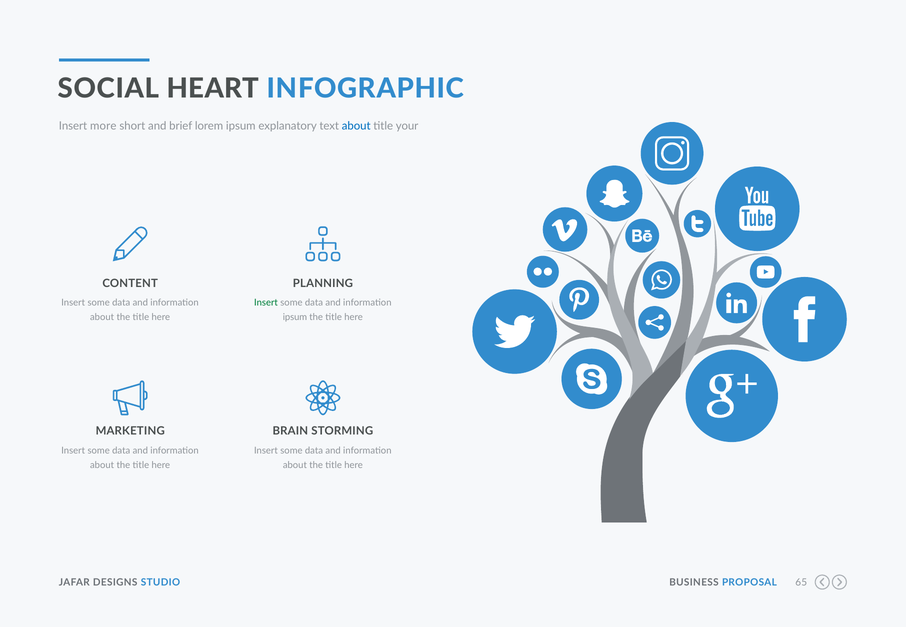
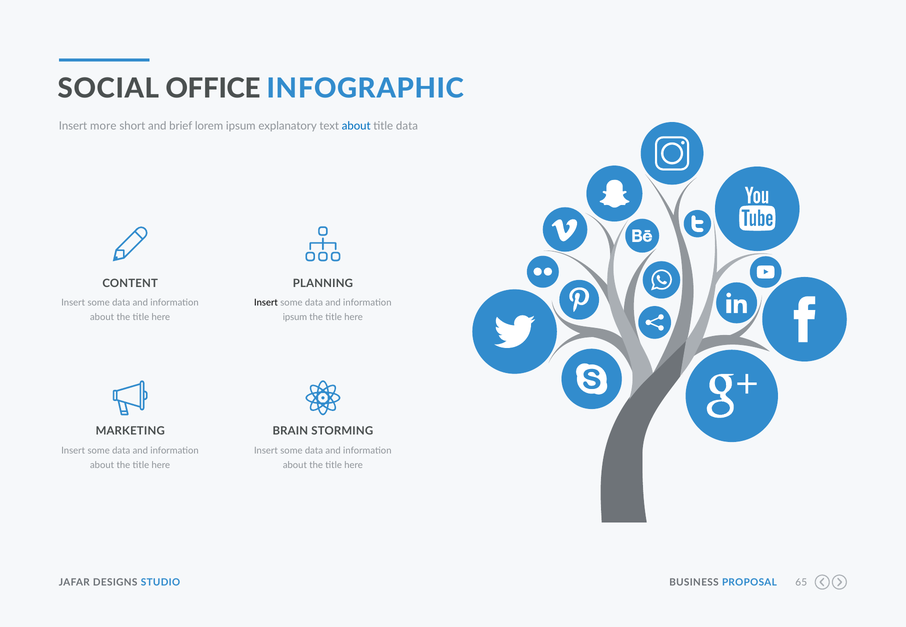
HEART: HEART -> OFFICE (213, 89)
title your: your -> data (407, 126)
Insert colour: green -> black (266, 303)
